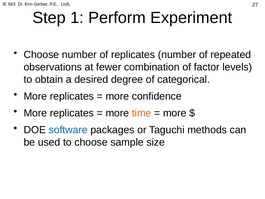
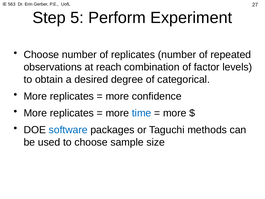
1: 1 -> 5 (77, 18)
fewer: fewer -> reach (109, 67)
time colour: orange -> blue (142, 113)
